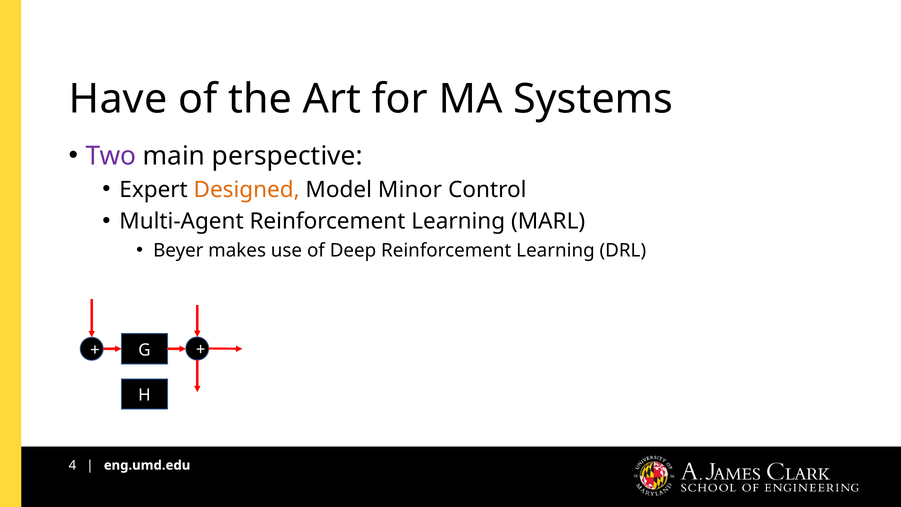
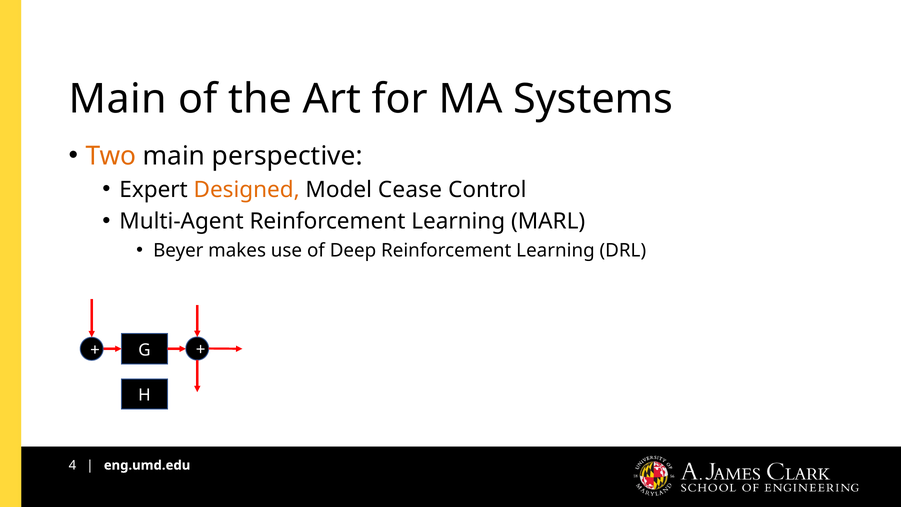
Have: Have -> Main (118, 99)
Two colour: purple -> orange (111, 156)
Minor: Minor -> Cease (410, 190)
